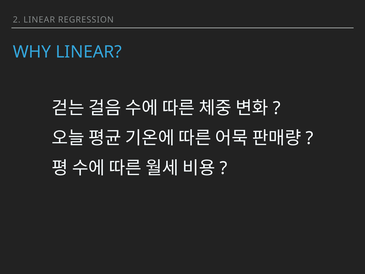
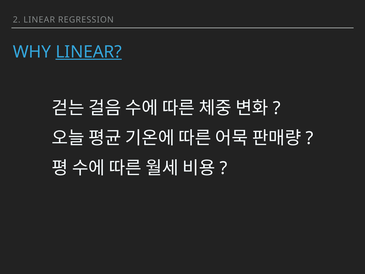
LINEAR underline: none -> present (89, 52)
